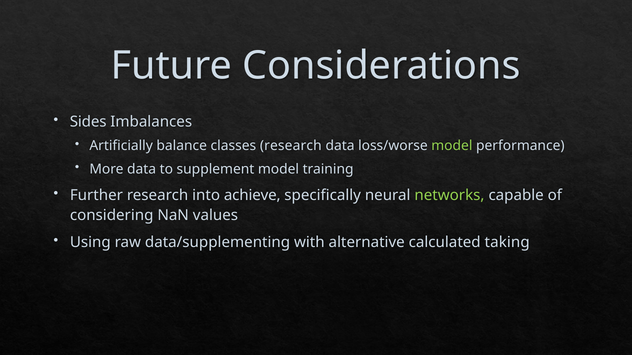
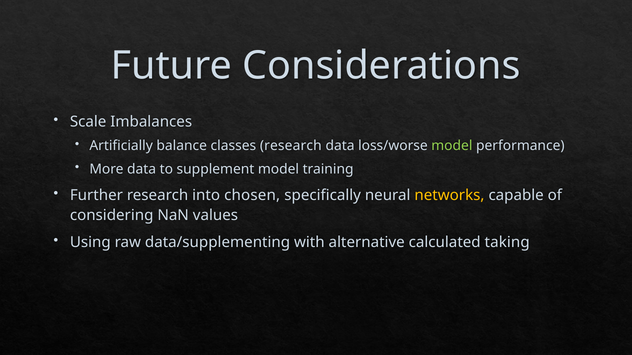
Sides: Sides -> Scale (88, 122)
achieve: achieve -> chosen (252, 196)
networks colour: light green -> yellow (449, 196)
